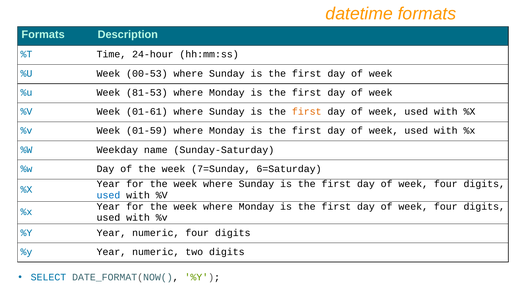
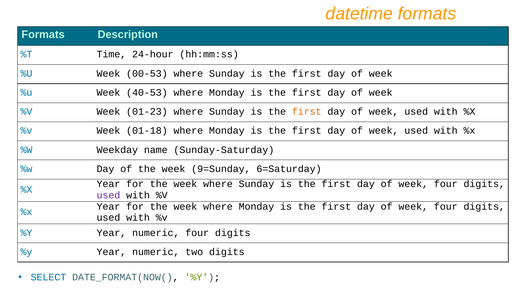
81-53: 81-53 -> 40-53 (147, 93)
01-61: 01-61 -> 01-23 (147, 112)
01-59: 01-59 -> 01-18 (147, 131)
7=Sunday: 7=Sunday -> 9=Sunday (221, 169)
used colour: blue -> purple (108, 195)
